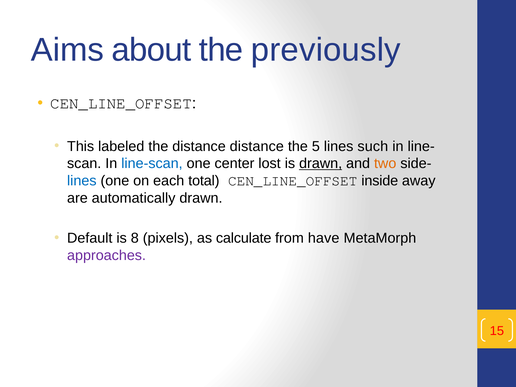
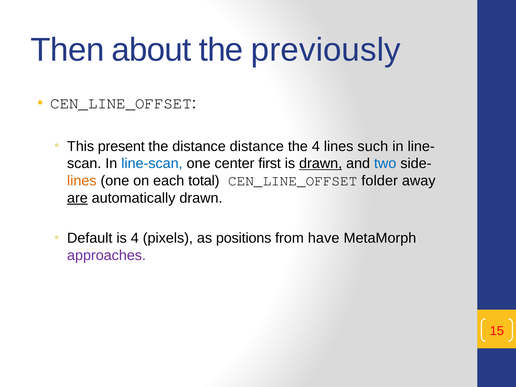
Aims: Aims -> Then (68, 50)
labeled: labeled -> present (121, 146)
the 5: 5 -> 4 (316, 146)
lost: lost -> first (270, 164)
two colour: orange -> blue (385, 164)
lines colour: blue -> orange (82, 181)
inside: inside -> folder (380, 181)
are underline: none -> present (77, 198)
is 8: 8 -> 4 (135, 238)
calculate: calculate -> positions (244, 238)
